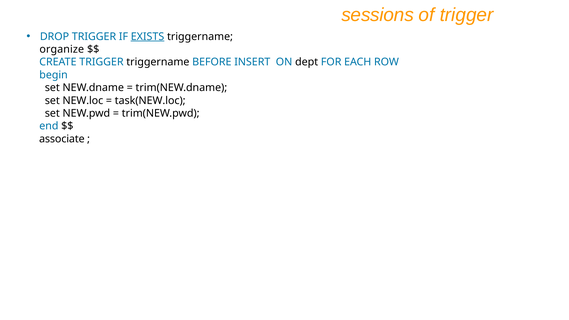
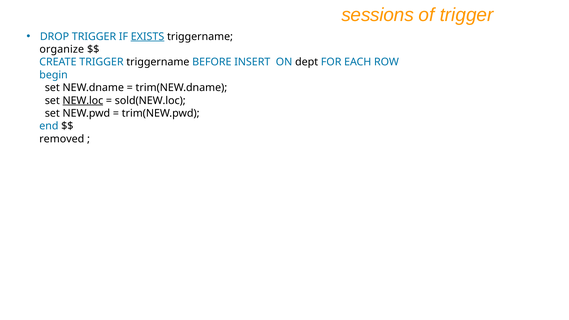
NEW.loc underline: none -> present (83, 101)
task(NEW.loc: task(NEW.loc -> sold(NEW.loc (150, 101)
associate: associate -> removed (62, 139)
